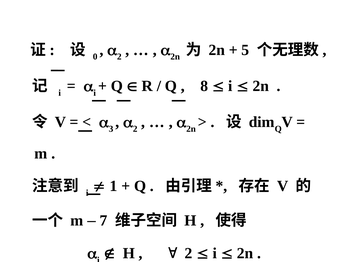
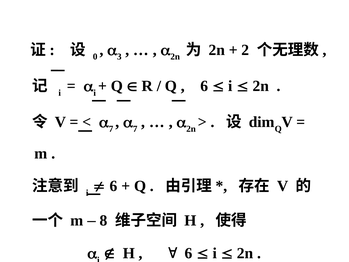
2: 2 -> 3 (119, 57)
5: 5 -> 2 (245, 50)
8: 8 -> 6 (204, 86)
3: 3 -> 7 (111, 129)
2: 2 -> 7 (135, 129)
1: 1 -> 6 (114, 186)
7: 7 -> 8 (104, 220)
2: 2 -> 6 (189, 253)
